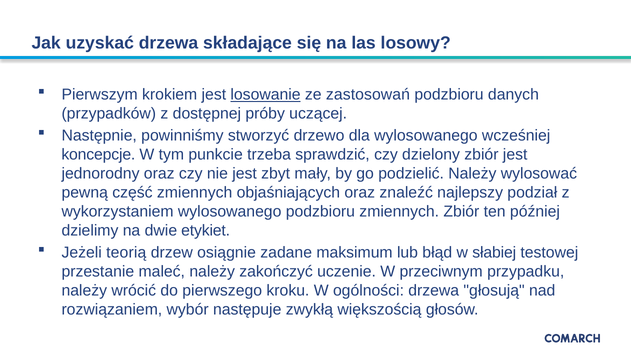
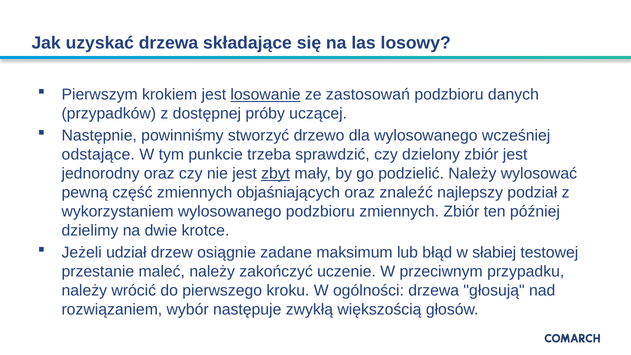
koncepcje: koncepcje -> odstające (98, 155)
zbyt underline: none -> present (276, 174)
etykiet: etykiet -> krotce (205, 230)
teorią: teorią -> udział (126, 252)
